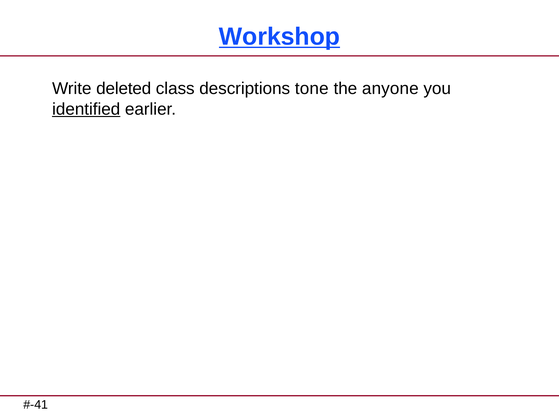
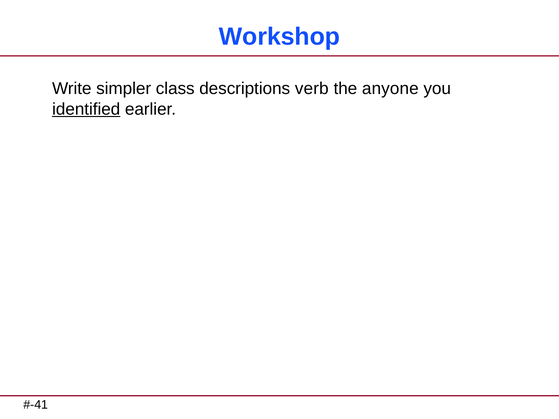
Workshop underline: present -> none (279, 37)
deleted: deleted -> simpler (124, 89)
tone: tone -> verb (312, 89)
